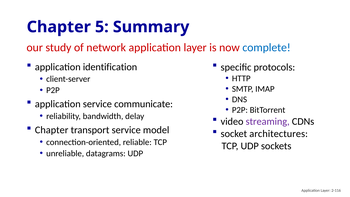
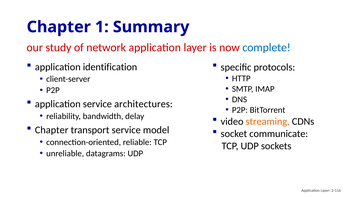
5: 5 -> 1 (102, 27)
communicate: communicate -> architectures (143, 104)
streaming colour: purple -> orange (268, 121)
architectures: architectures -> communicate (279, 134)
